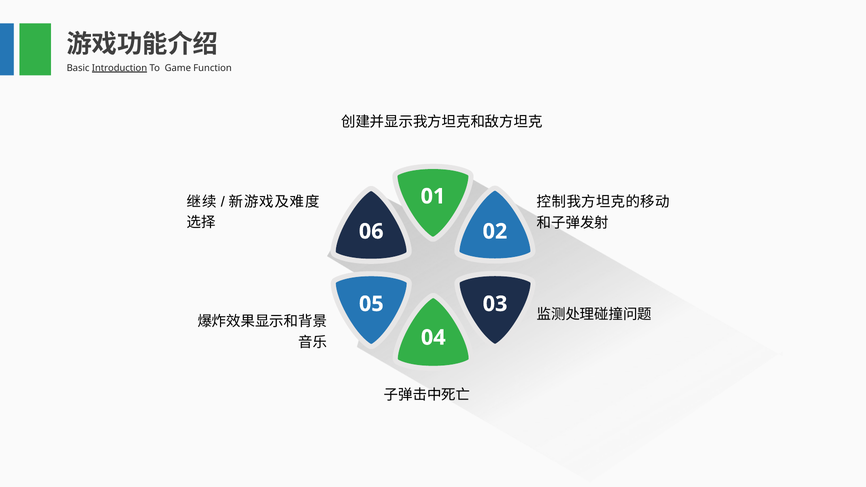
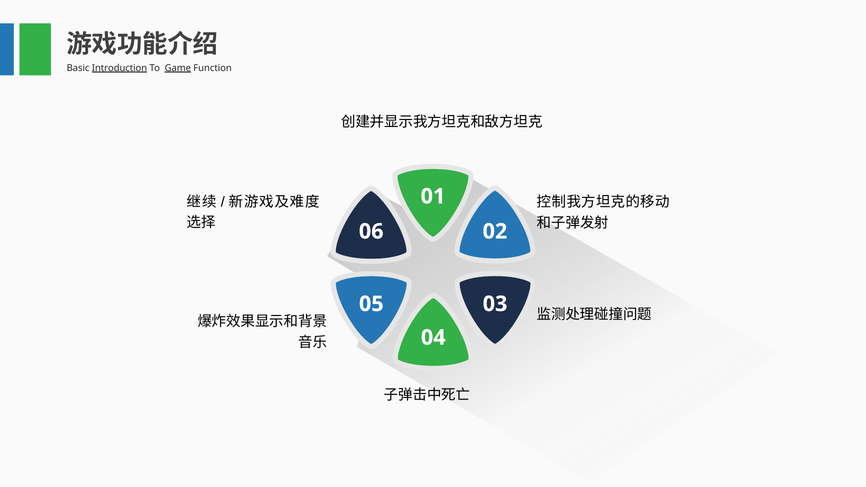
Game underline: none -> present (178, 68)
